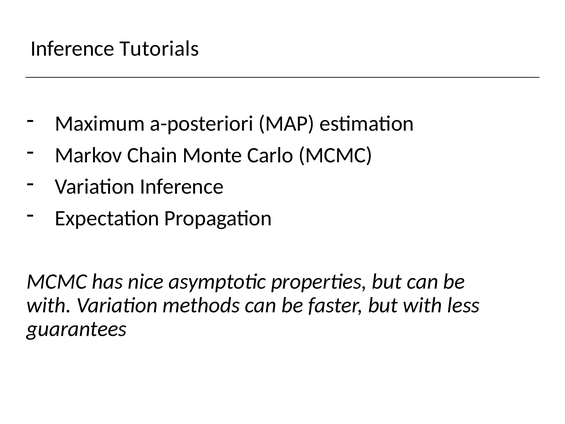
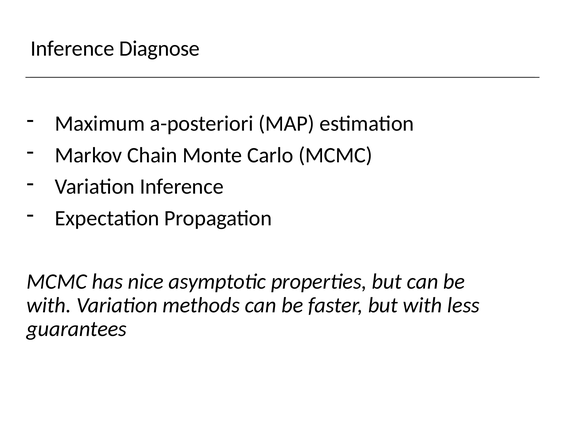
Tutorials: Tutorials -> Diagnose (159, 49)
